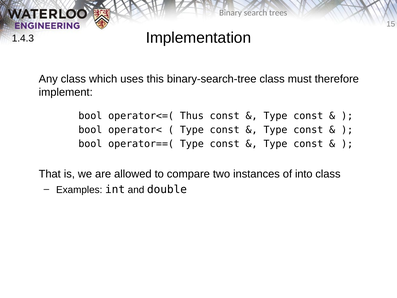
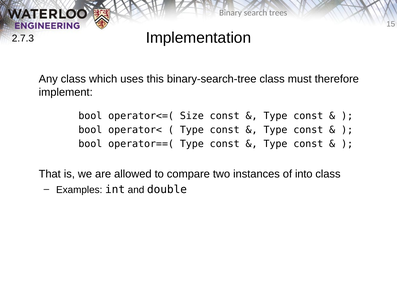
1.4.3: 1.4.3 -> 2.7.3 (23, 38)
Thus: Thus -> Size (192, 116)
